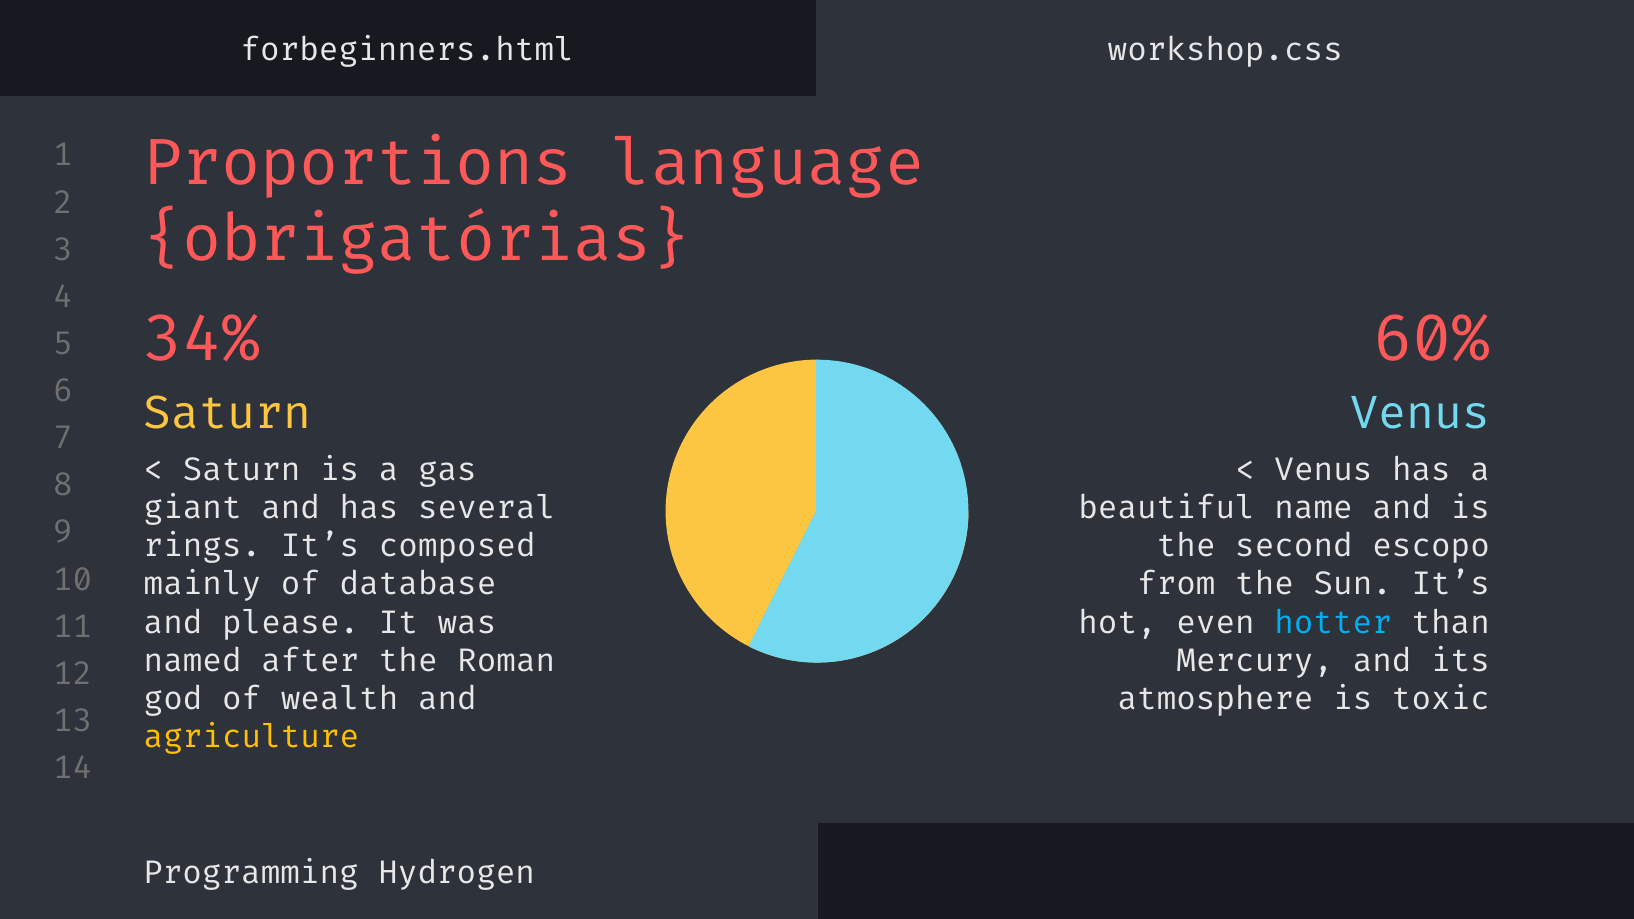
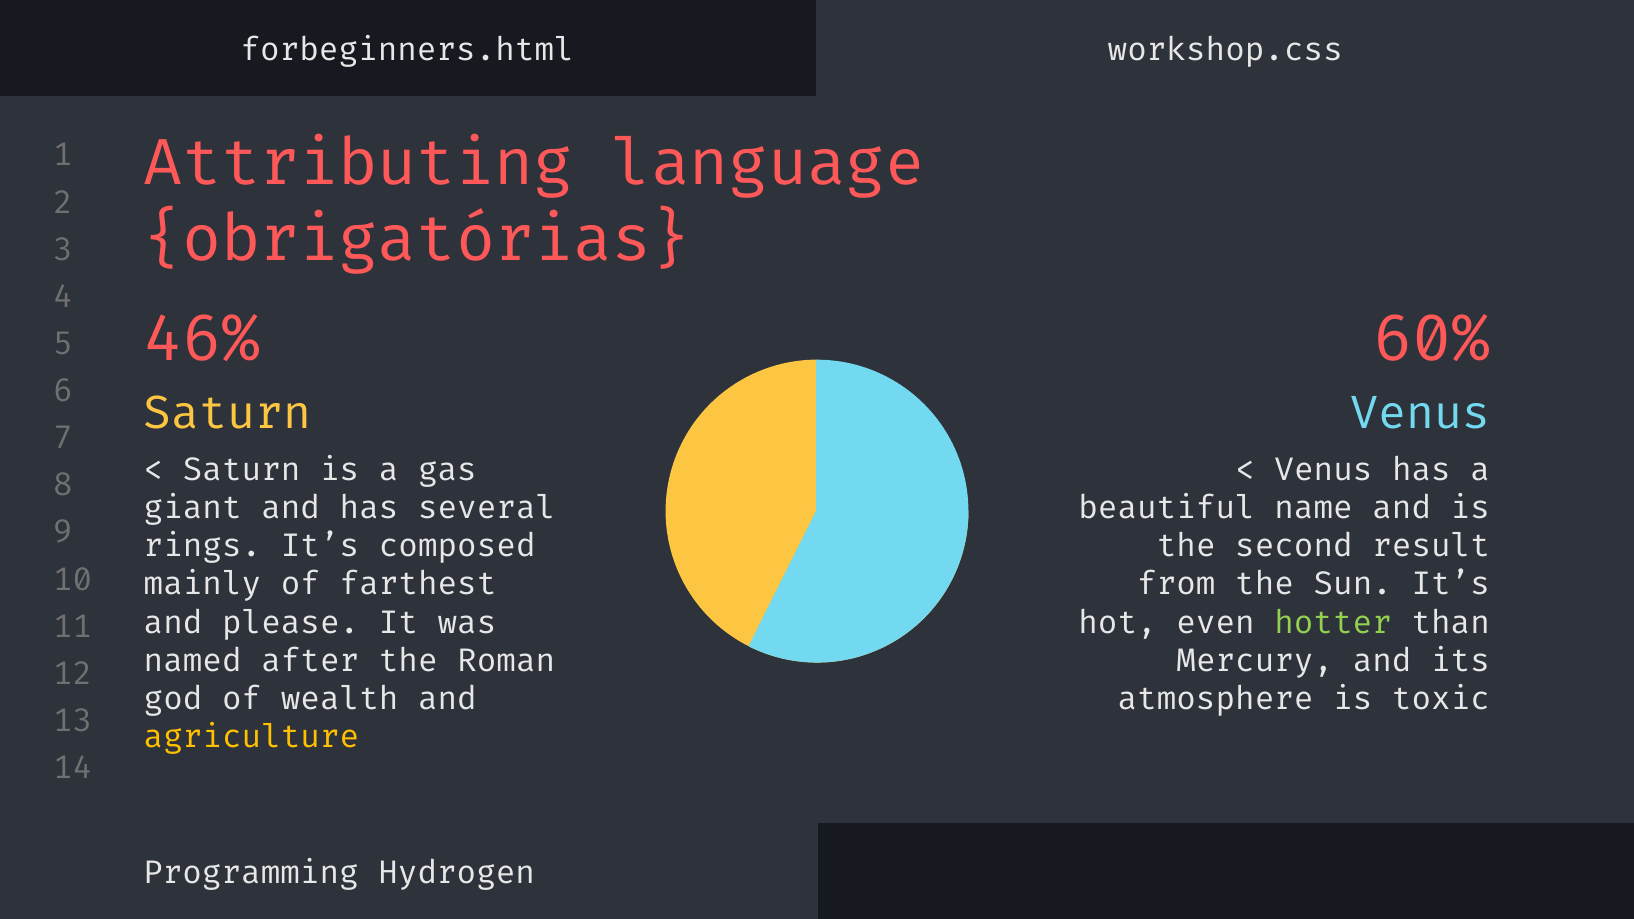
Proportions: Proportions -> Attributing (358, 163)
34%: 34% -> 46% (202, 340)
escopo: escopo -> result (1431, 546)
database: database -> farthest (418, 585)
hotter colour: light blue -> light green (1333, 623)
